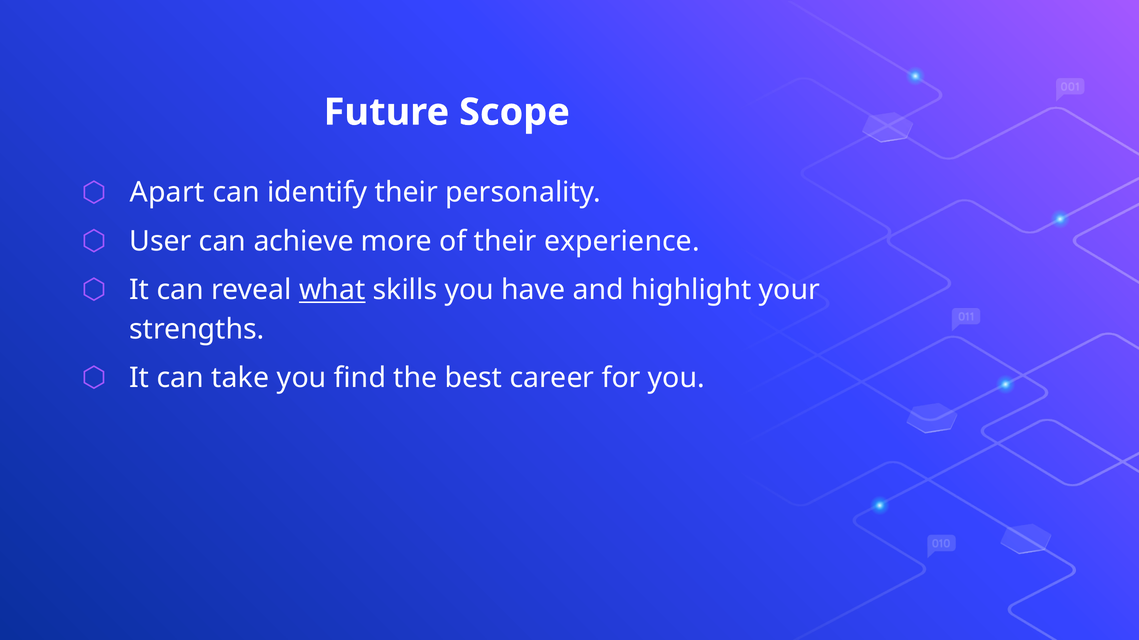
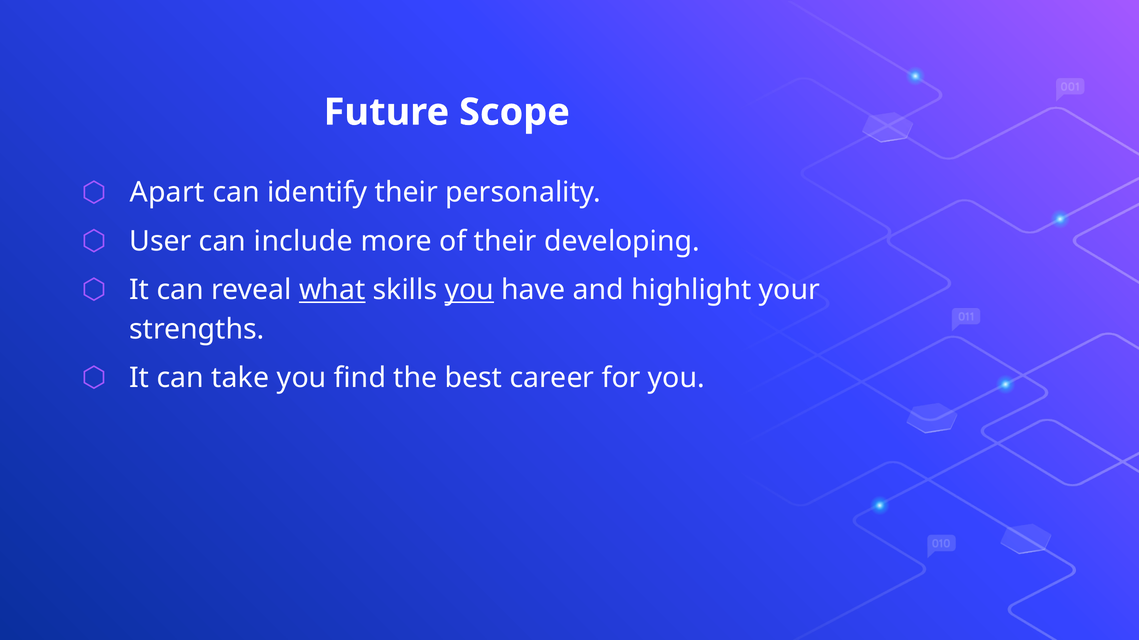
achieve: achieve -> include (303, 241)
experience: experience -> developing (622, 241)
you underline: none -> present (469, 290)
